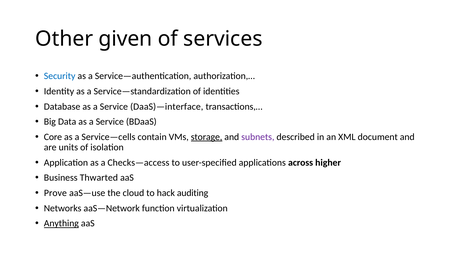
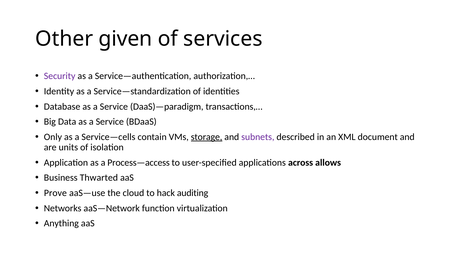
Security colour: blue -> purple (60, 76)
DaaS)—interface: DaaS)—interface -> DaaS)—paradigm (167, 106)
Core: Core -> Only (53, 137)
Checks—access: Checks—access -> Process—access (139, 162)
higher: higher -> allows (328, 162)
Anything underline: present -> none (61, 223)
